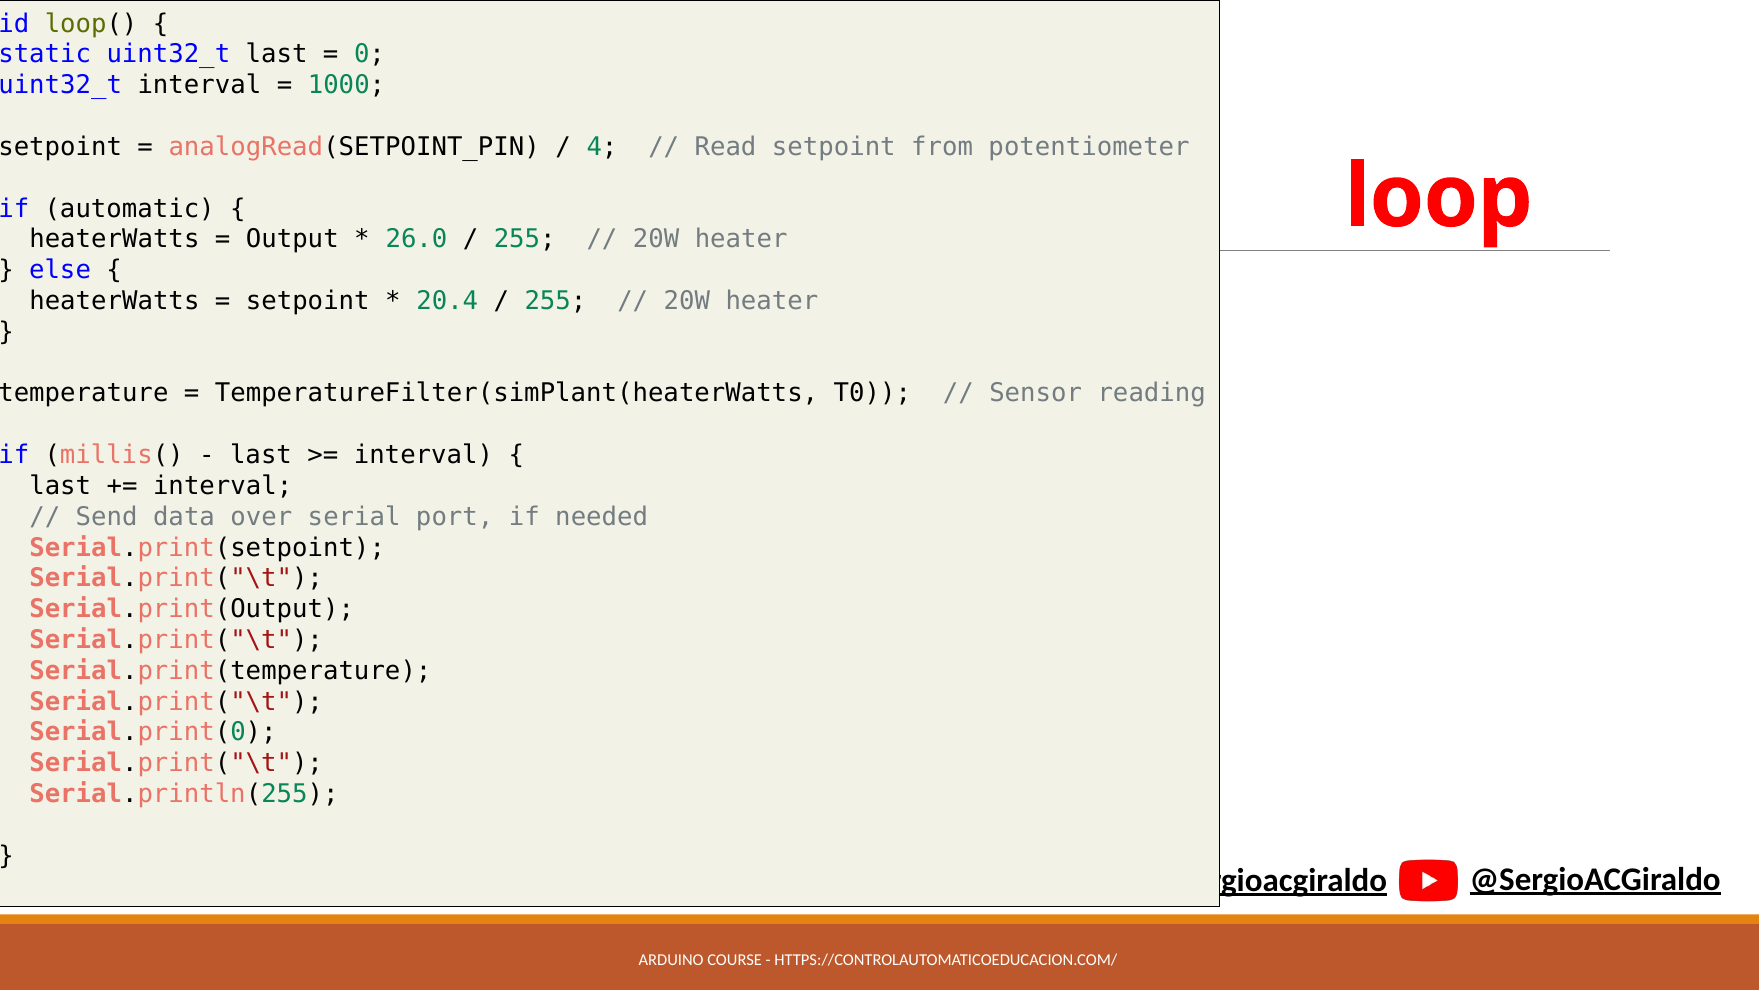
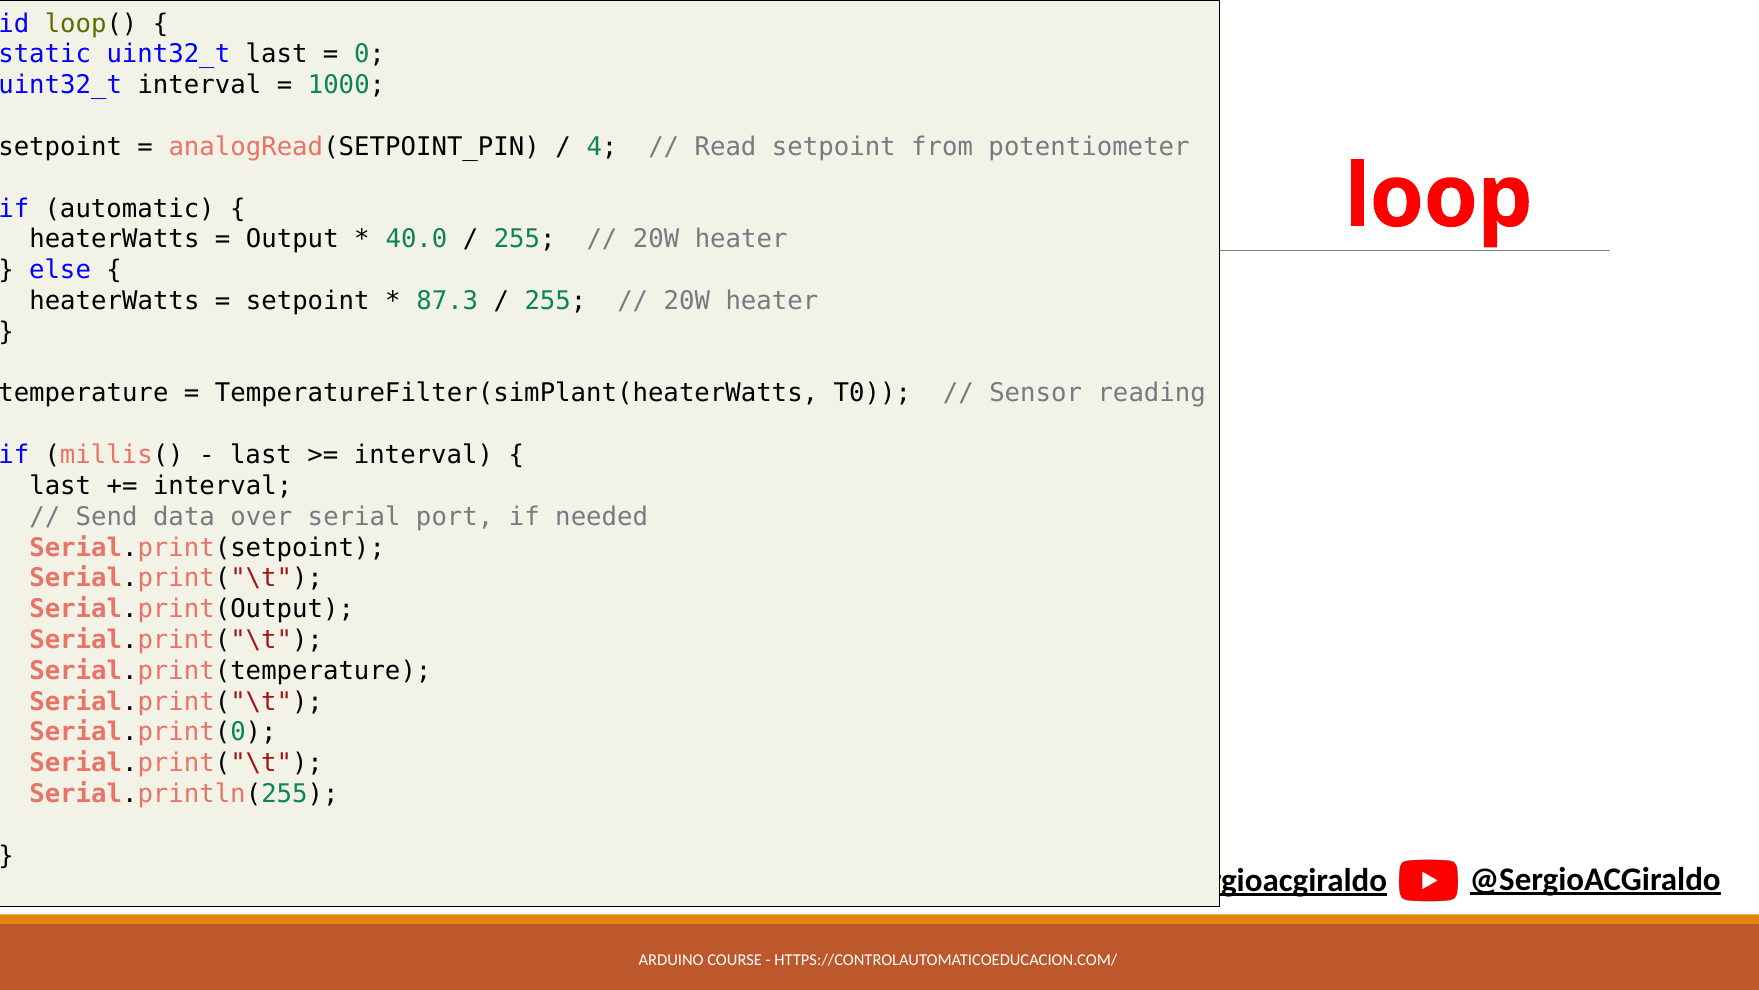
26.0: 26.0 -> 40.0 (416, 239)
20.4: 20.4 -> 87.3 (447, 301)
